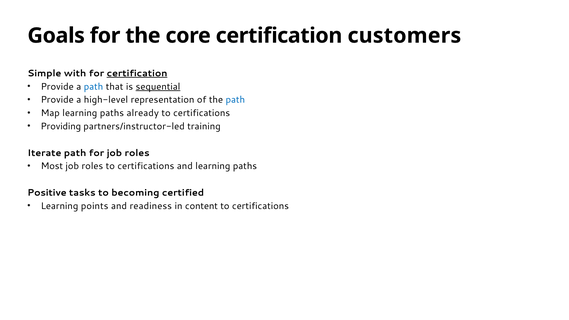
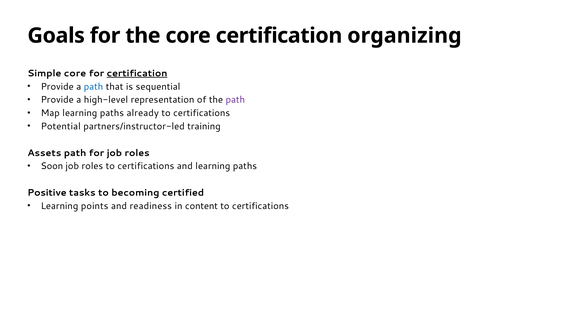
customers: customers -> organizing (404, 36)
Simple with: with -> core (75, 73)
sequential underline: present -> none (158, 87)
path colour: blue -> purple (235, 100)
Providing: Providing -> Potential (61, 126)
Iterate: Iterate -> Assets (44, 153)
Most: Most -> Soon (52, 166)
